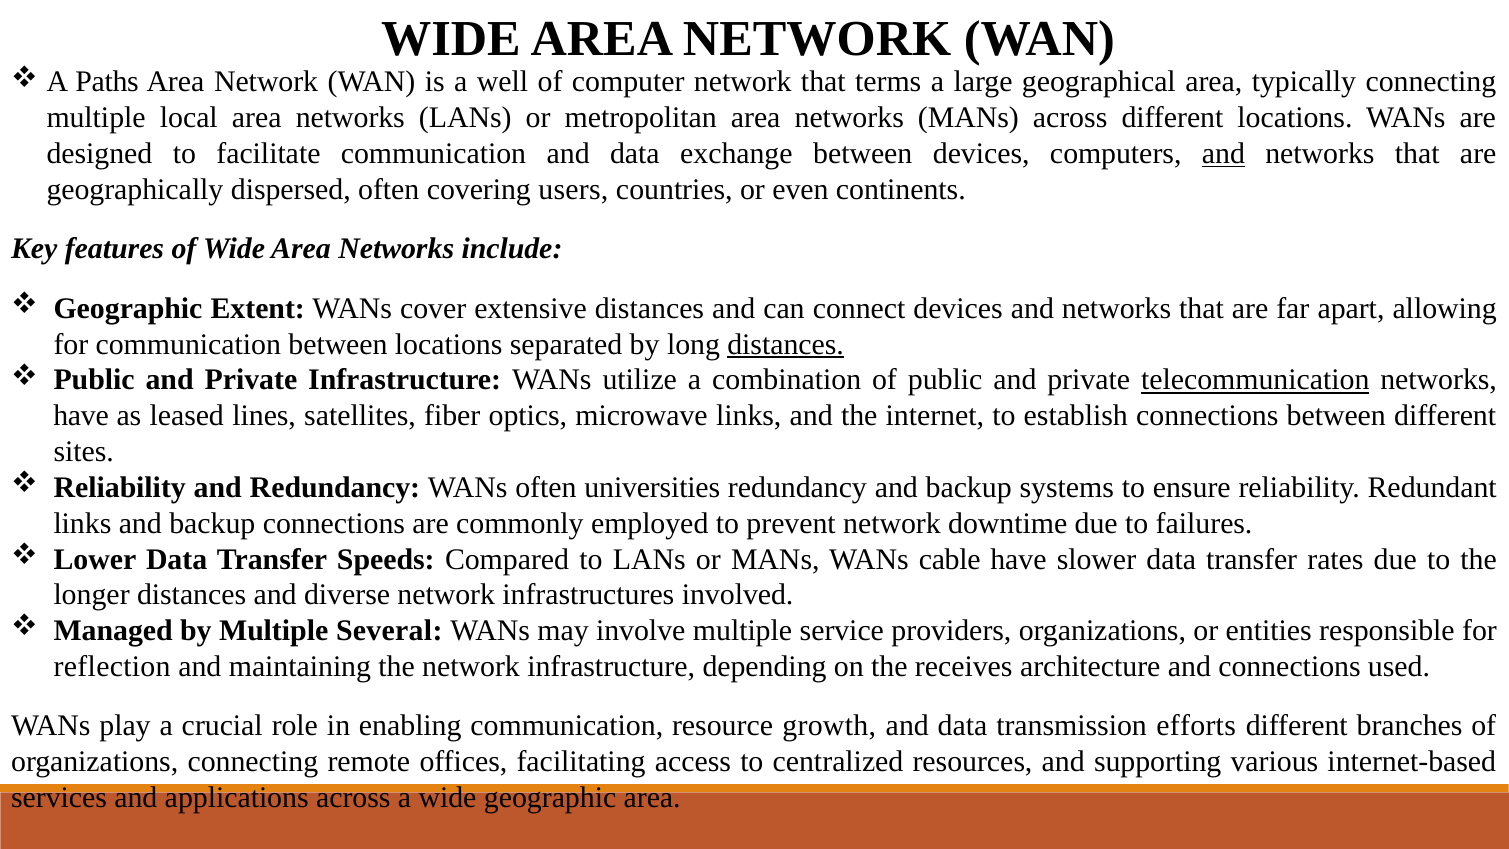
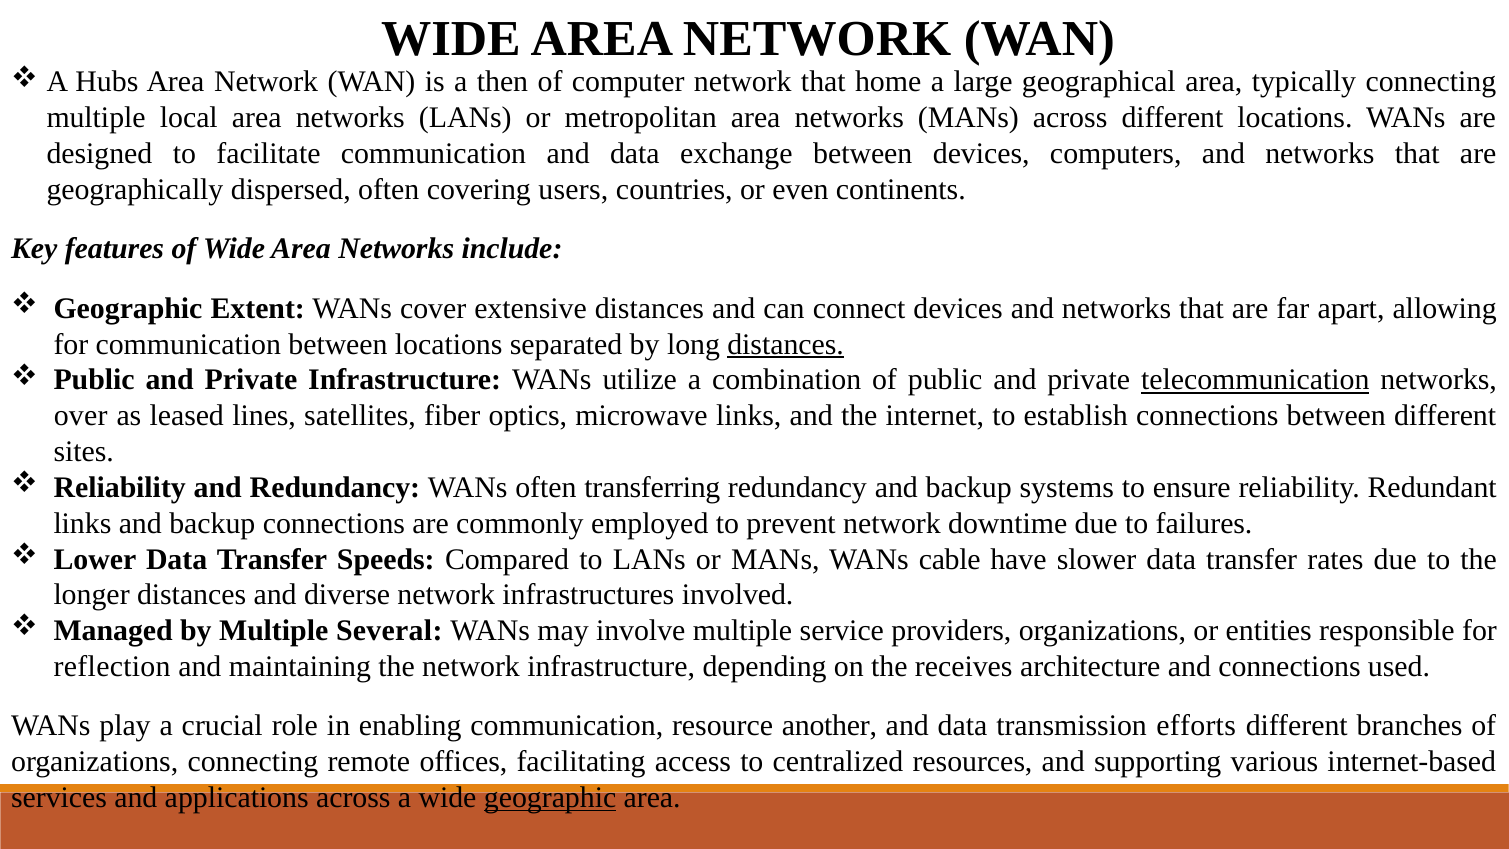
Paths: Paths -> Hubs (107, 82)
well: well -> then (502, 82)
terms: terms -> home (888, 82)
and underline: present -> none (1223, 154)
have: have -> over (81, 416)
universities: universities -> transferring (652, 487)
growth: growth -> another (829, 726)
geographic underline: none -> present (550, 798)
